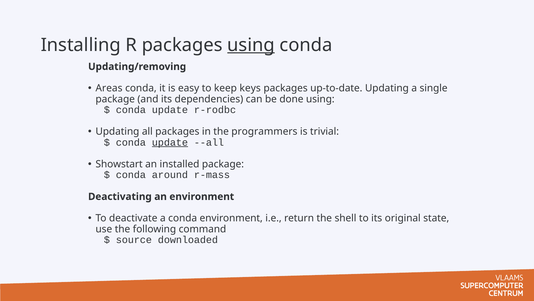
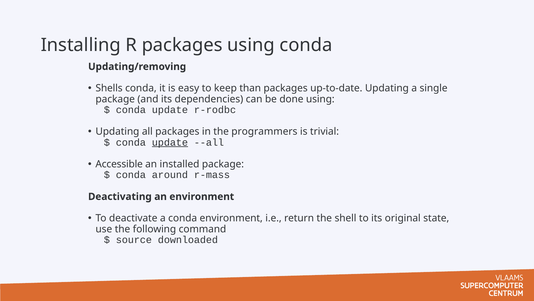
using underline: present -> none (251, 45)
Areas: Areas -> Shells (109, 88)
keys: keys -> than (250, 88)
Showstart: Showstart -> Accessible (119, 164)
